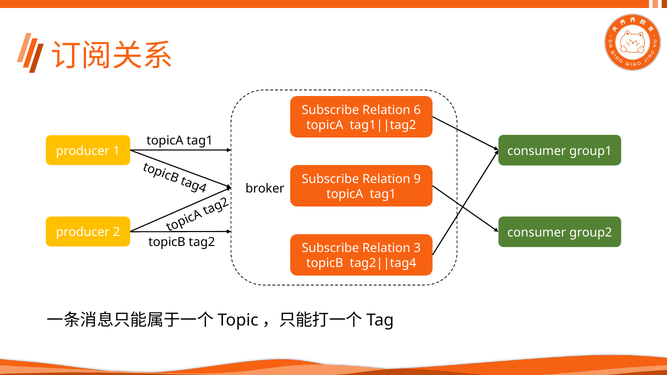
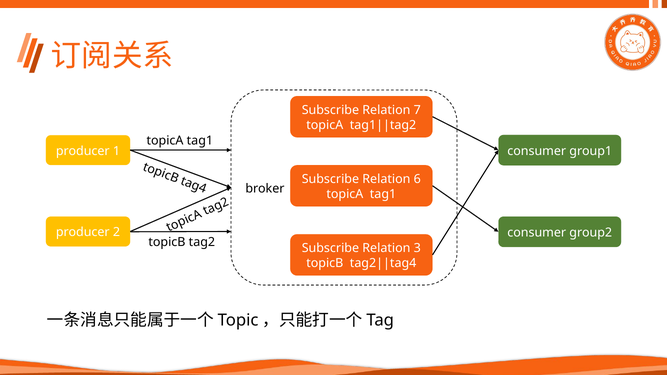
6: 6 -> 7 (417, 110)
9: 9 -> 6 (417, 179)
